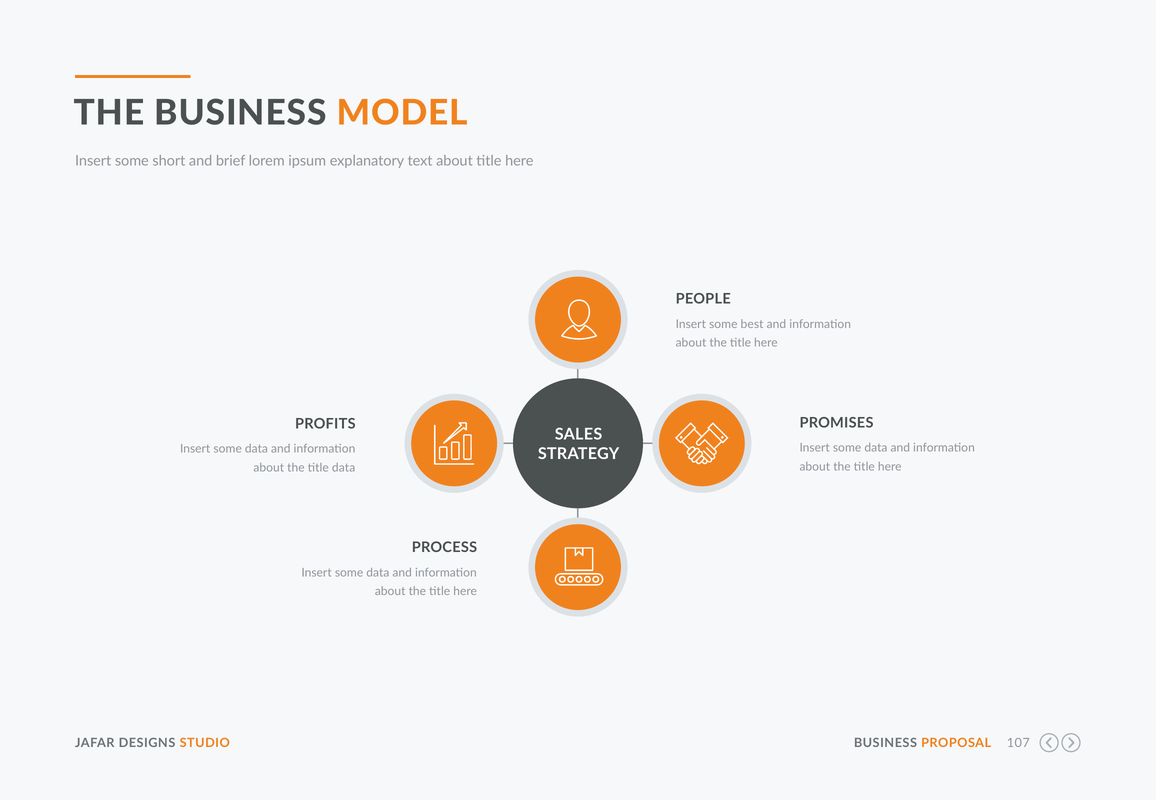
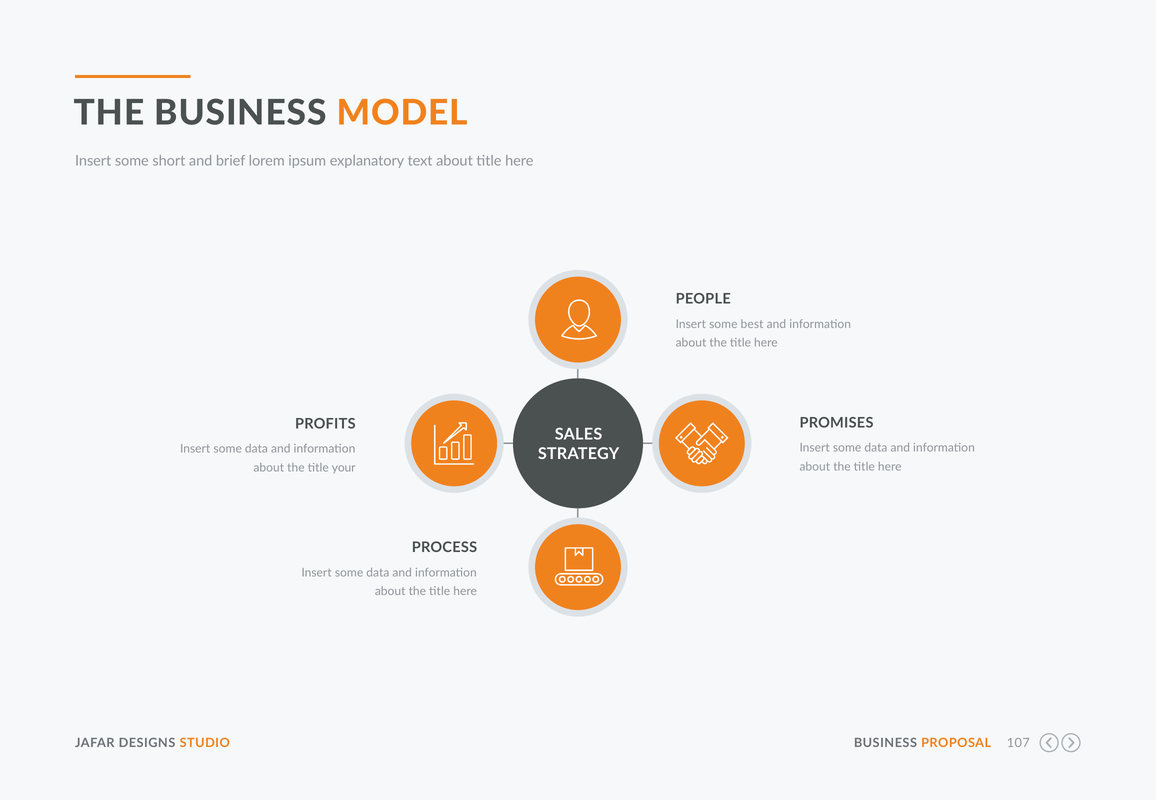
title data: data -> your (344, 468)
